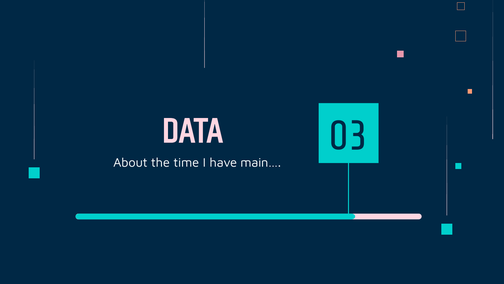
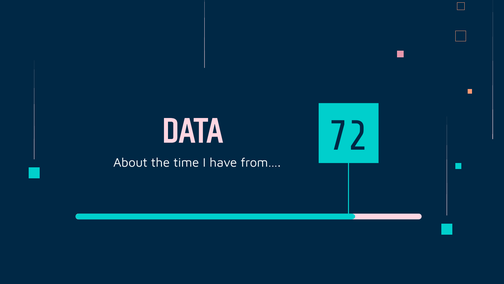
03: 03 -> 72 (349, 136)
main…: main… -> from… (261, 162)
